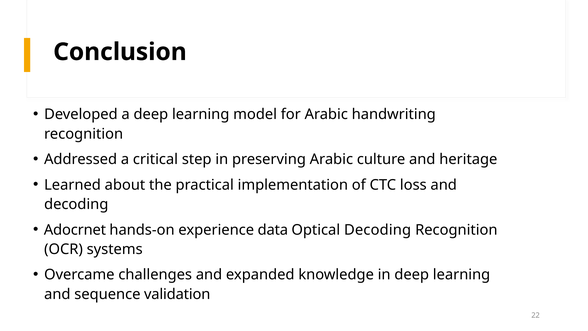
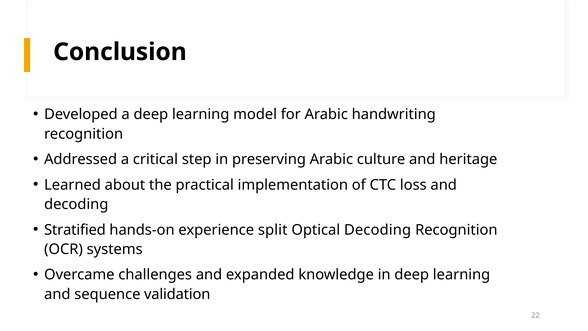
Adocrnet: Adocrnet -> Stratified (75, 230)
data: data -> split (273, 230)
